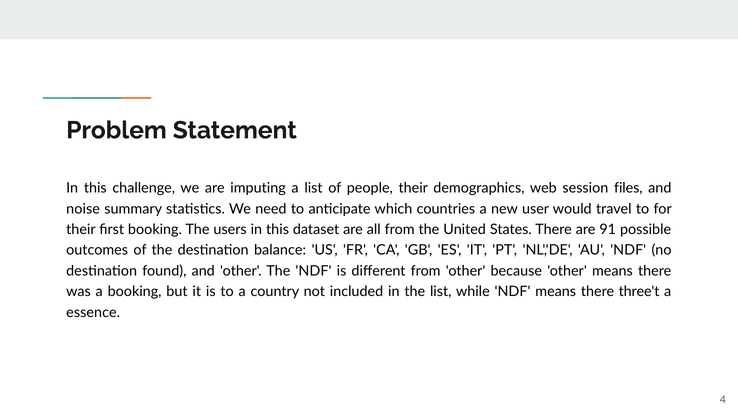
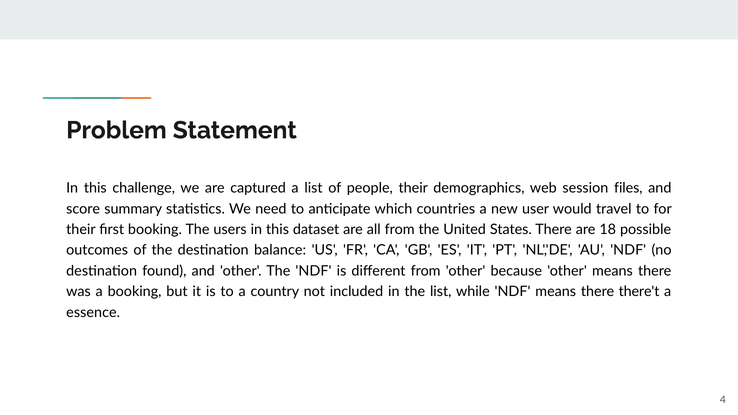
imputing: imputing -> captured (258, 188)
noise: noise -> score (83, 209)
91: 91 -> 18 (608, 230)
three't: three't -> there't (639, 292)
